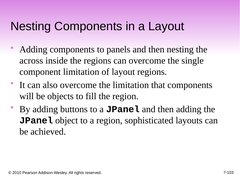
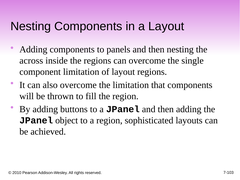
objects: objects -> thrown (60, 96)
